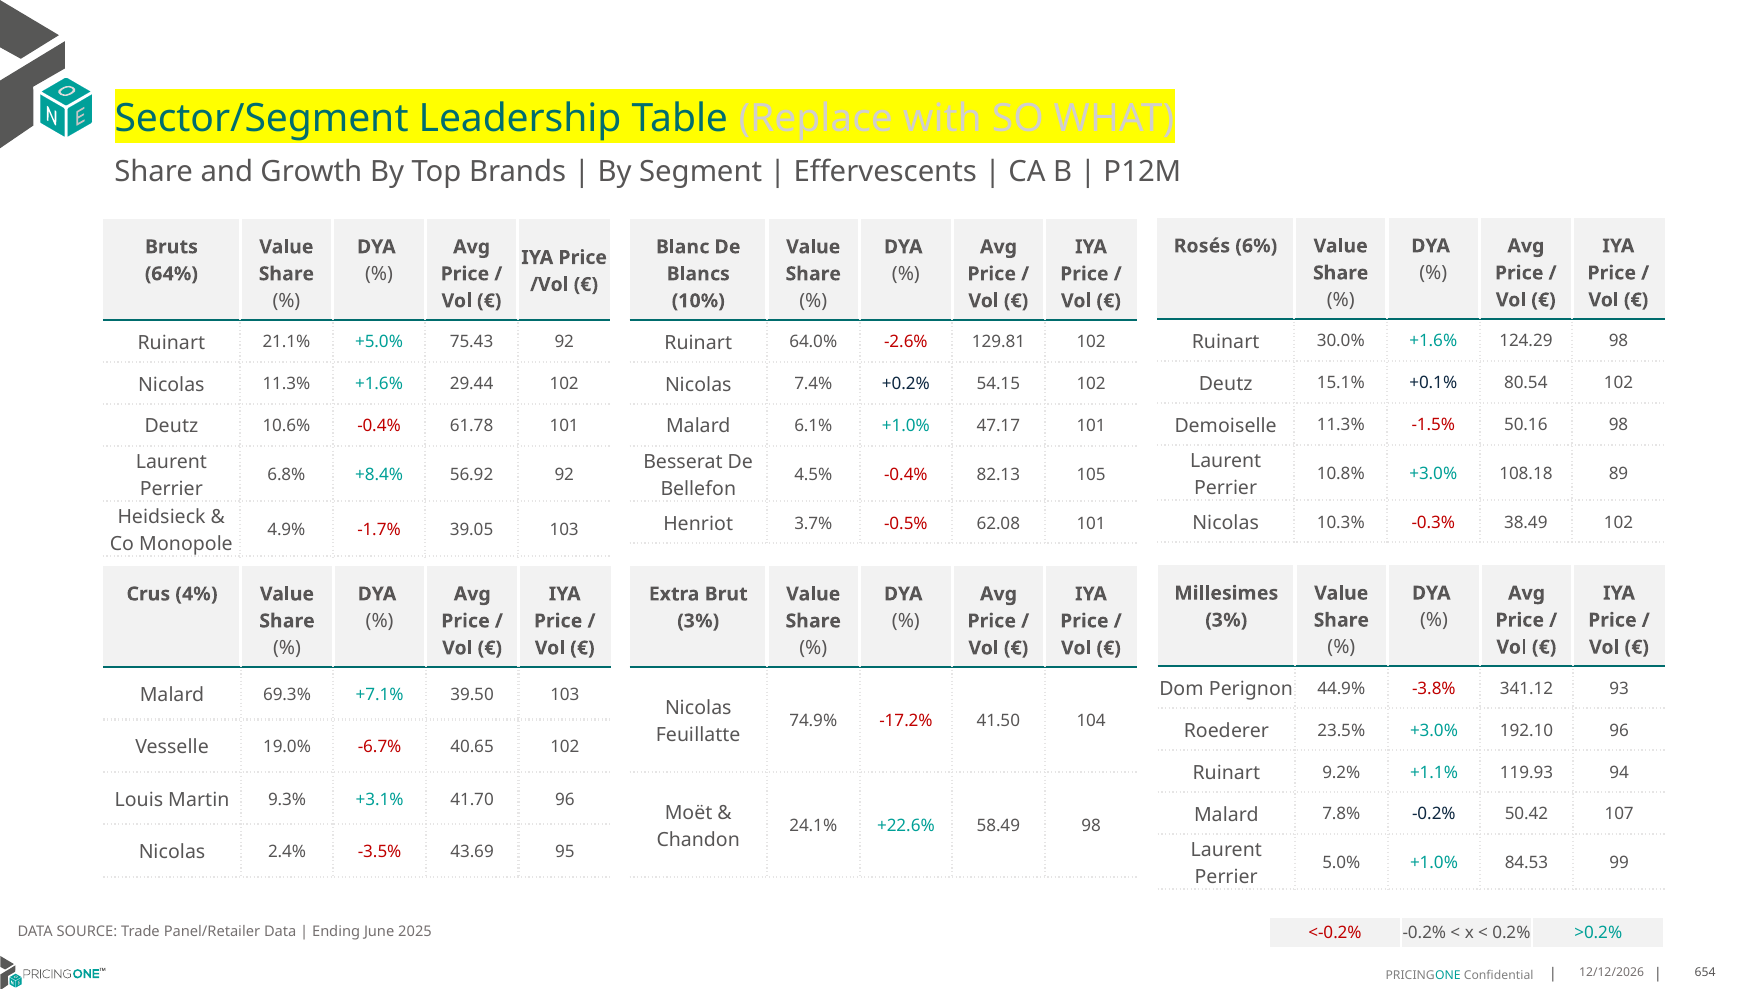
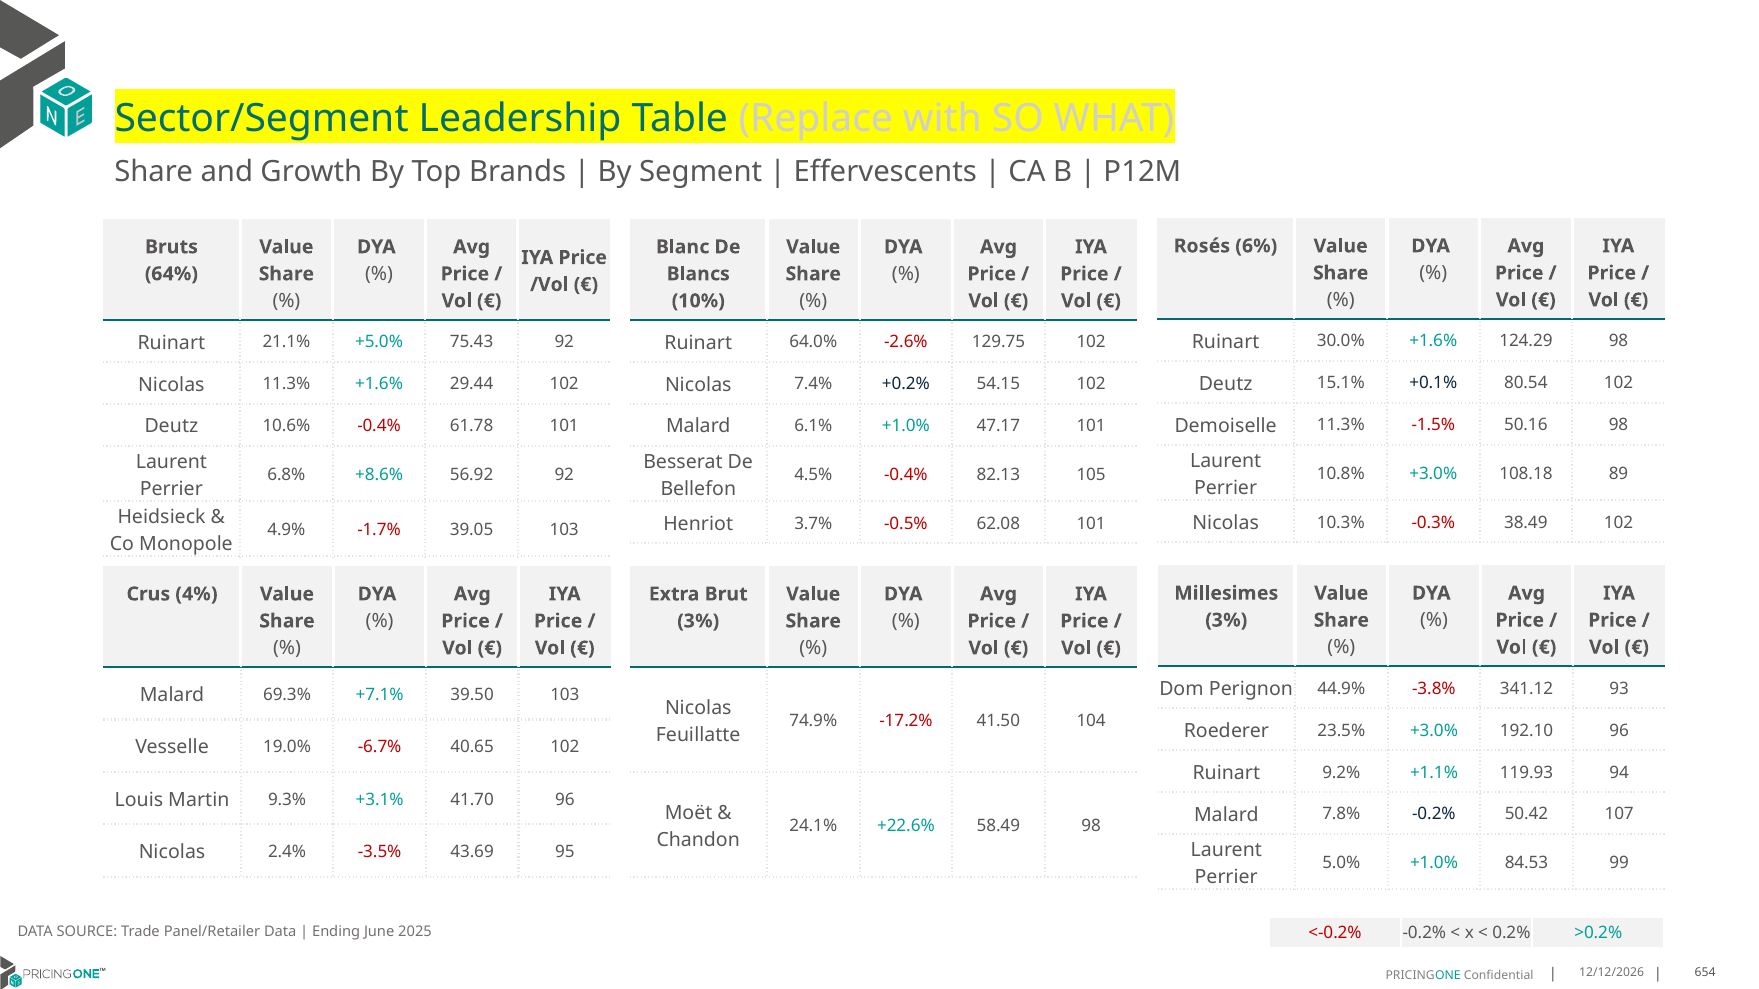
129.81: 129.81 -> 129.75 (999, 342)
+8.4%: +8.4% -> +8.6% (379, 475)
